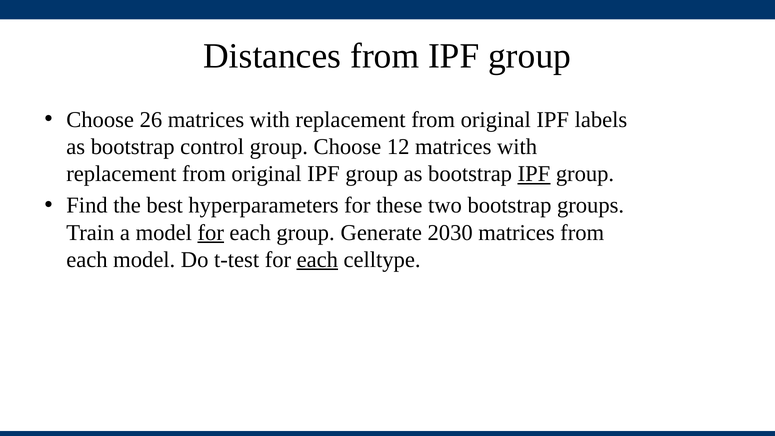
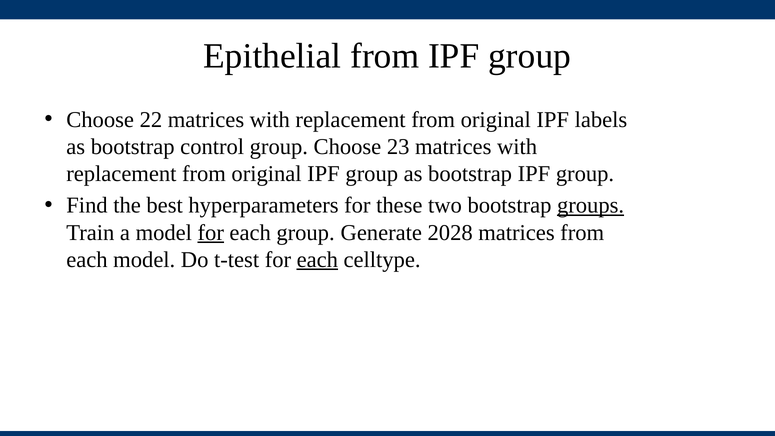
Distances: Distances -> Epithelial (272, 56)
26: 26 -> 22 (151, 120)
12: 12 -> 23 (398, 147)
IPF underline: present -> none (534, 174)
groups underline: none -> present (591, 205)
2030: 2030 -> 2028 (450, 233)
